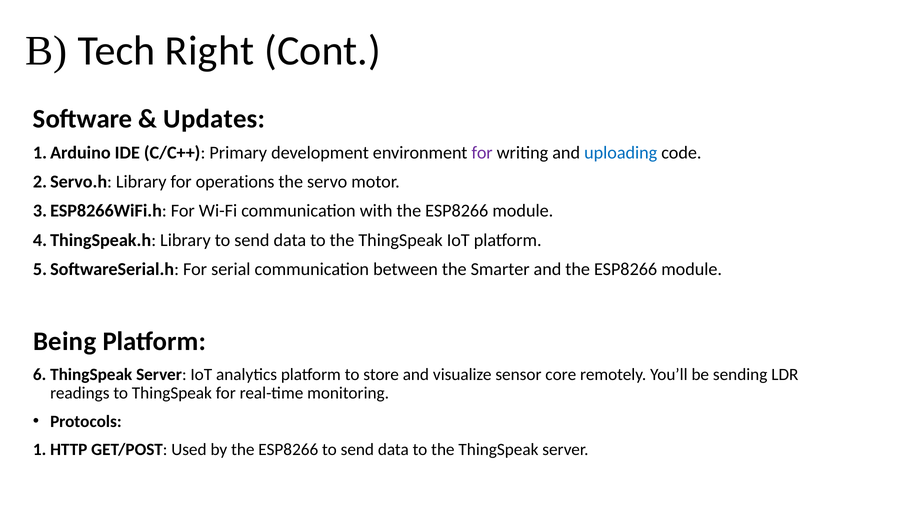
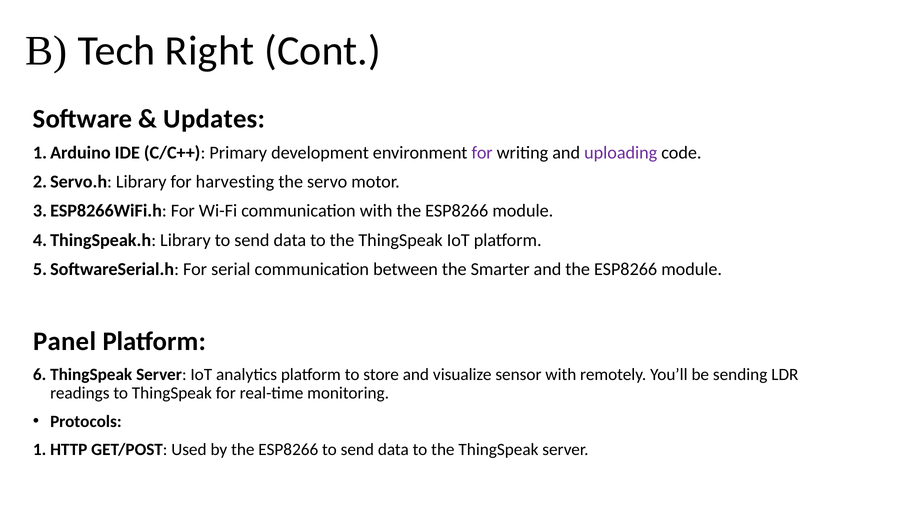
uploading colour: blue -> purple (621, 153)
operations: operations -> harvesting (235, 182)
Being: Being -> Panel (65, 342)
sensor core: core -> with (561, 375)
